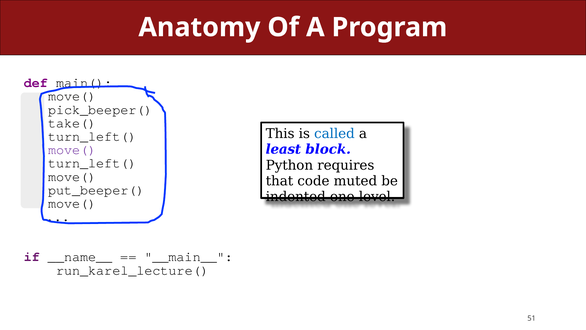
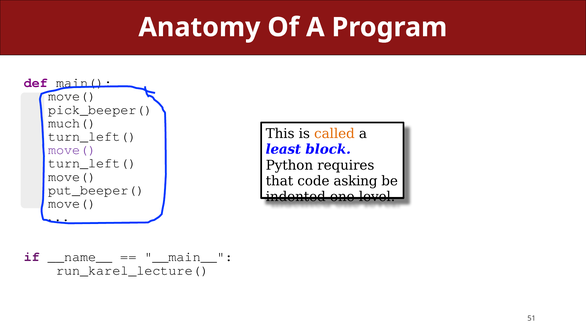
take(: take( -> much( (72, 123)
called colour: blue -> orange (334, 134)
muted: muted -> asking (356, 181)
